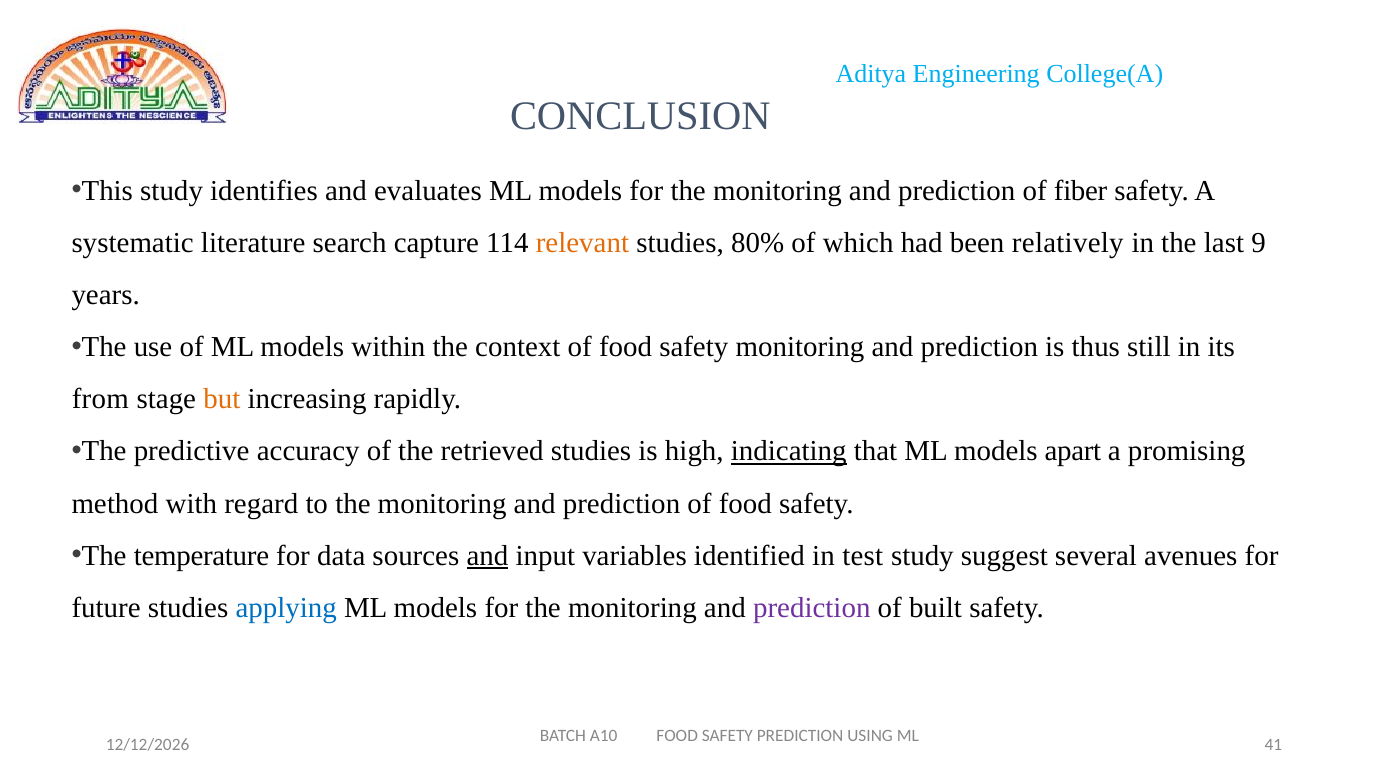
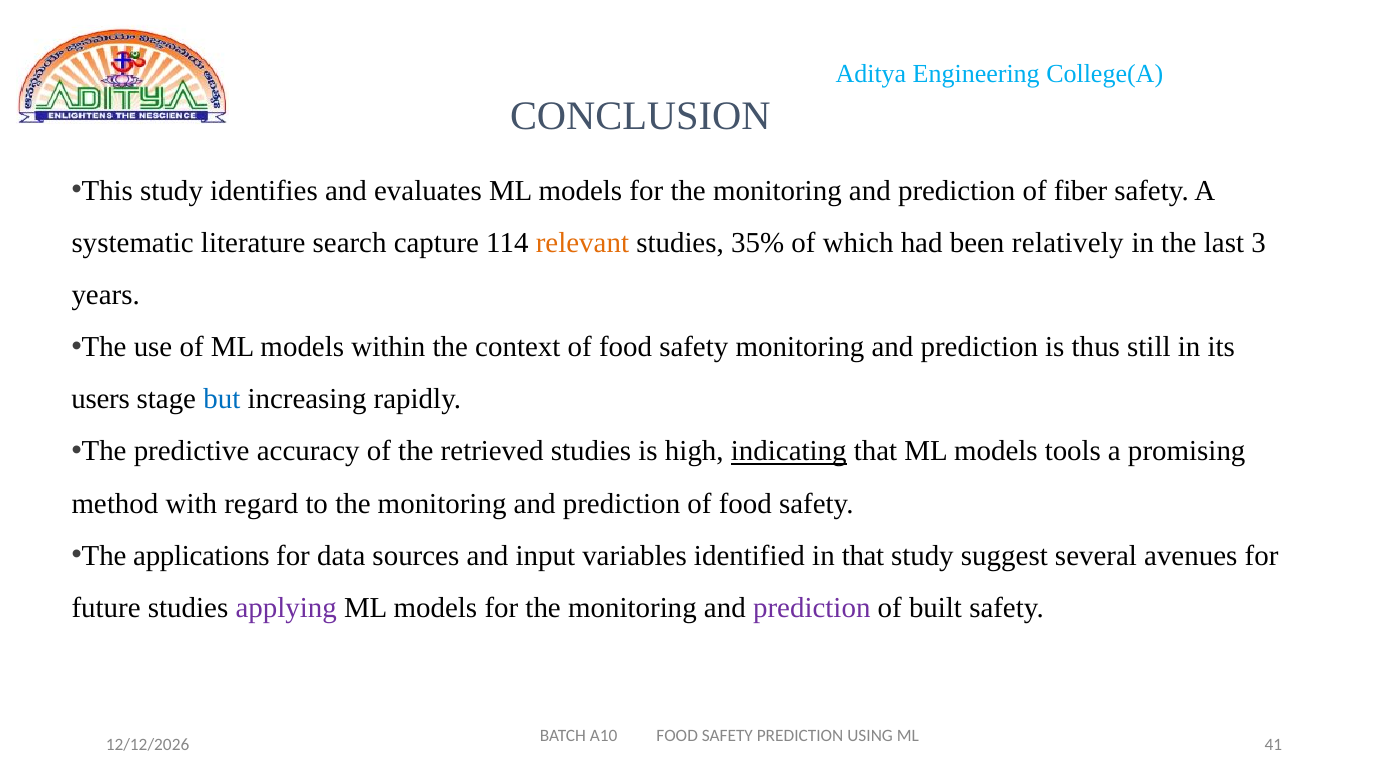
80%: 80% -> 35% (758, 243)
9: 9 -> 3 (1258, 243)
from: from -> users (101, 400)
but colour: orange -> blue (222, 400)
apart: apart -> tools (1073, 452)
temperature: temperature -> applications (201, 556)
and underline: present -> none (487, 556)
in test: test -> that (863, 556)
applying colour: blue -> purple (286, 608)
